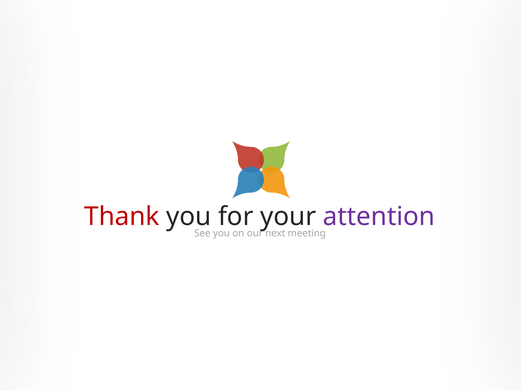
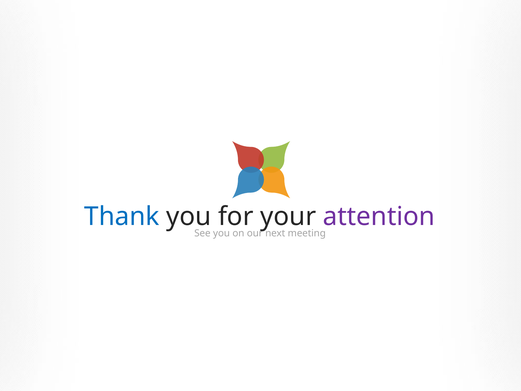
Thank colour: red -> blue (122, 216)
